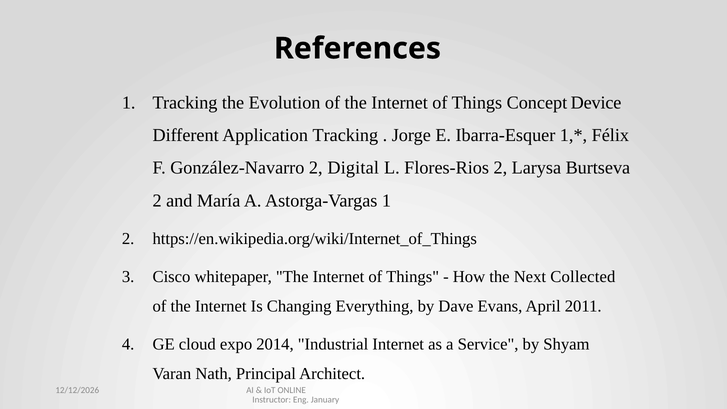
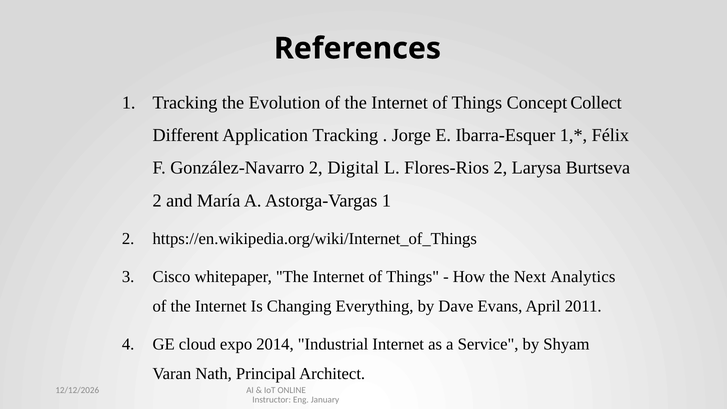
Device: Device -> Collect (596, 102)
Collected: Collected -> Analytics (583, 276)
